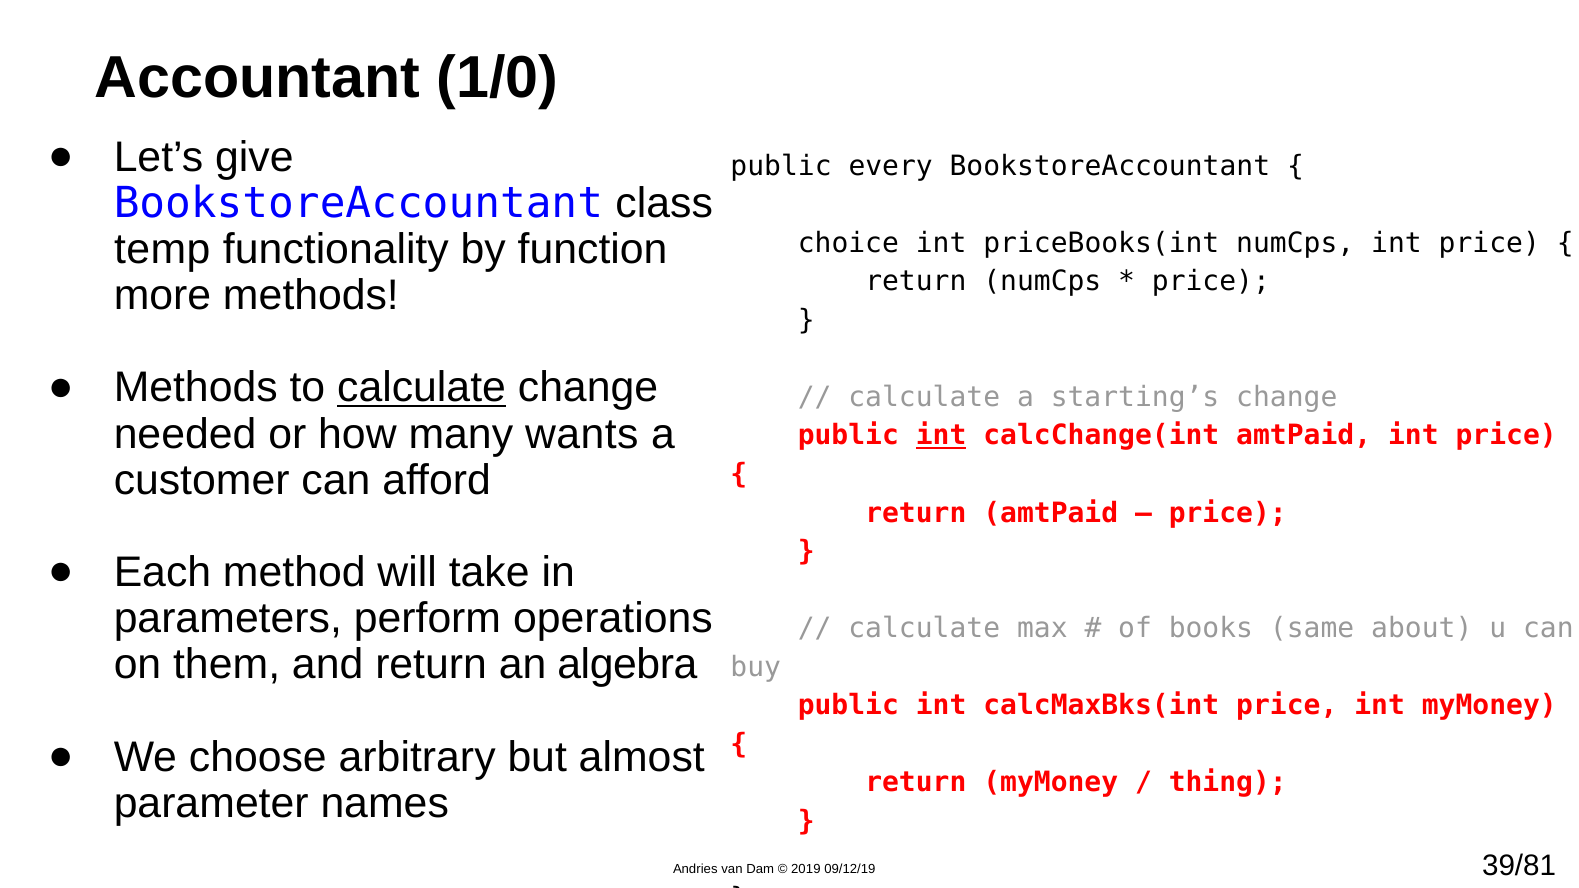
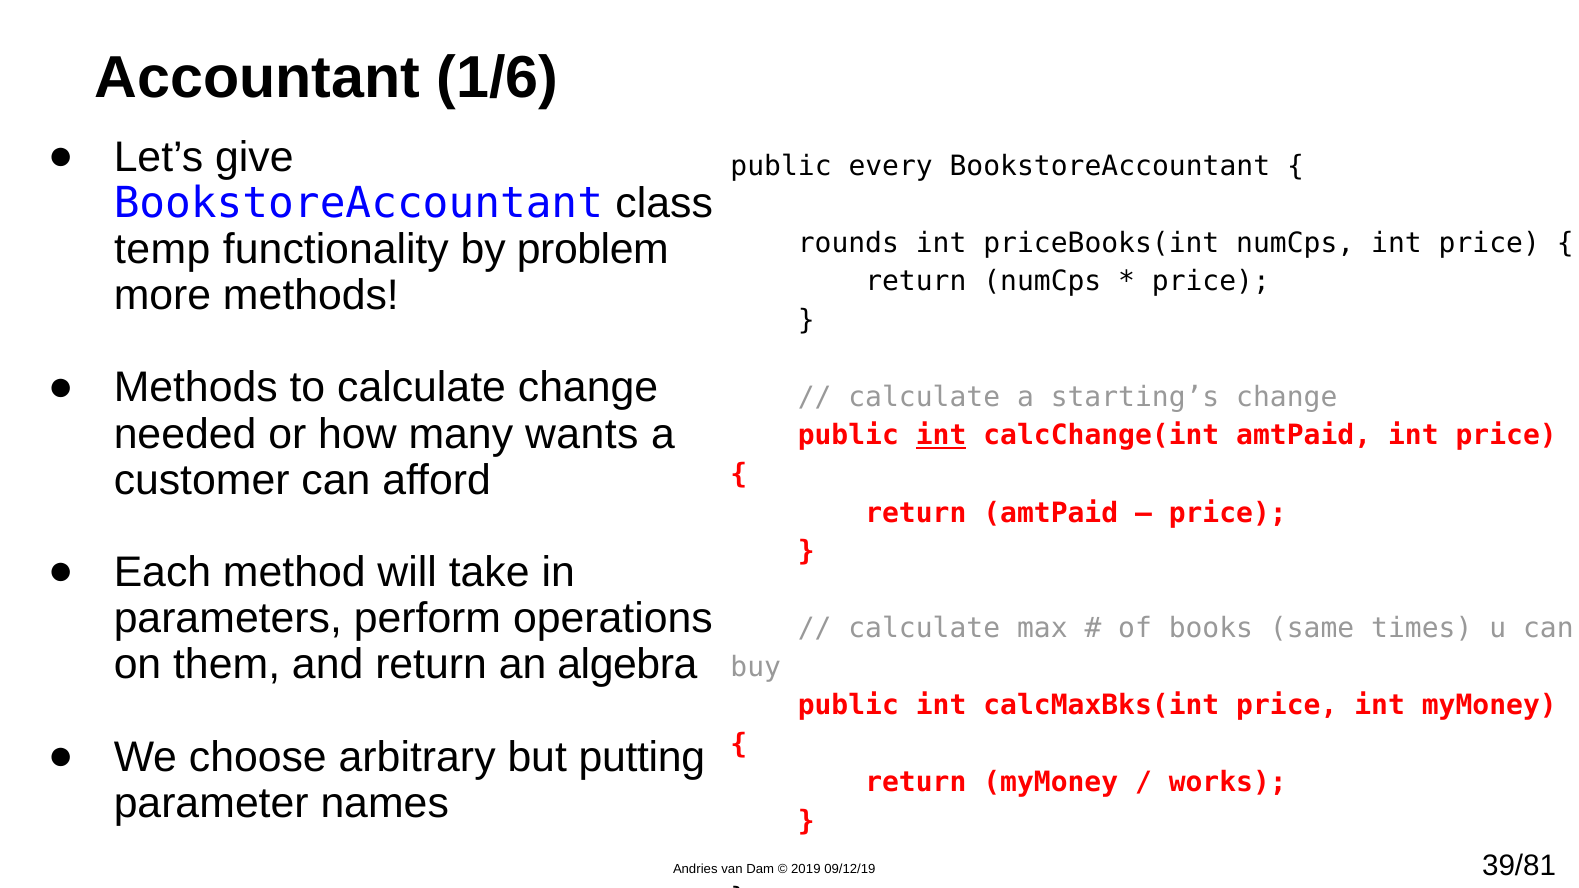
1/0: 1/0 -> 1/6 (497, 78)
function: function -> problem (593, 249)
choice: choice -> rounds (848, 243)
calculate underline: present -> none (421, 388)
about: about -> times (1422, 629)
almost: almost -> putting (642, 757)
thing: thing -> works (1228, 783)
